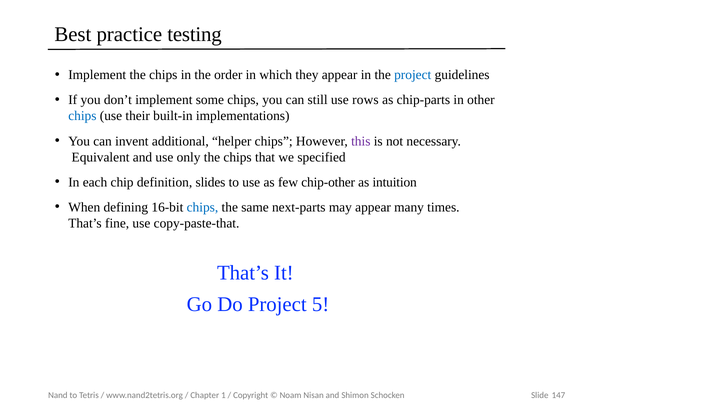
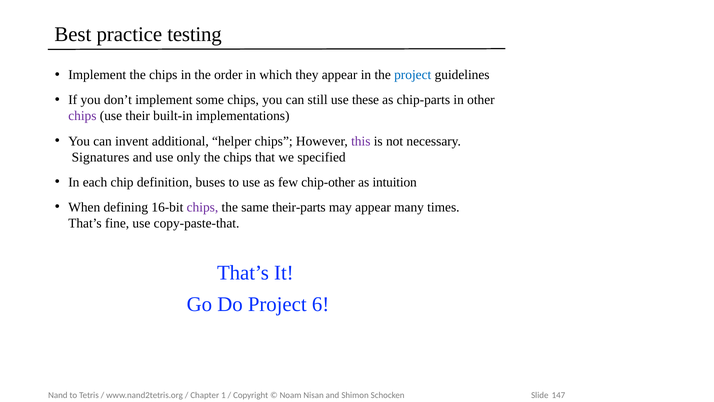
rows: rows -> these (366, 100)
chips colour: blue -> purple (82, 116)
Equivalent: Equivalent -> Signatures (101, 157)
slides: slides -> buses (210, 182)
chips colour: blue -> purple (202, 207)
next-parts: next-parts -> their-parts (299, 207)
5: 5 -> 6 (321, 304)
